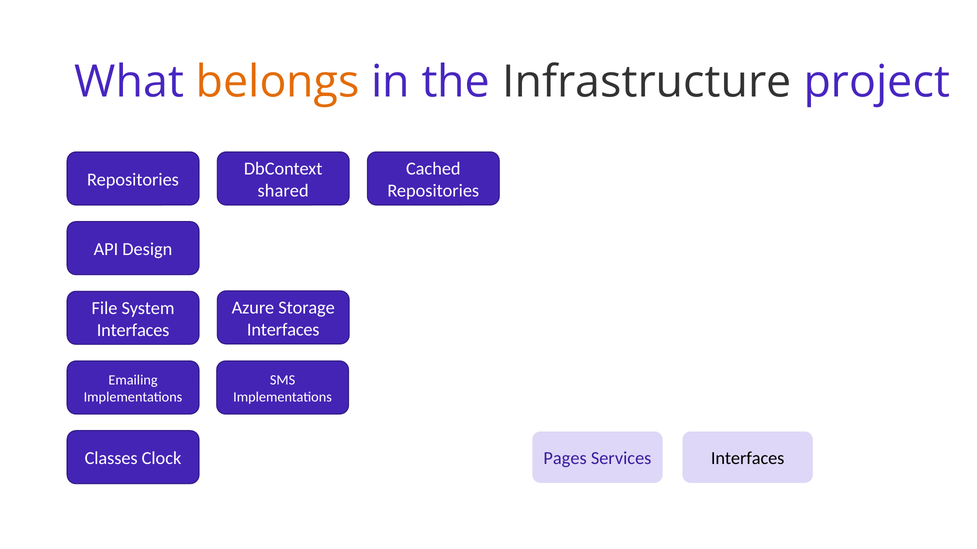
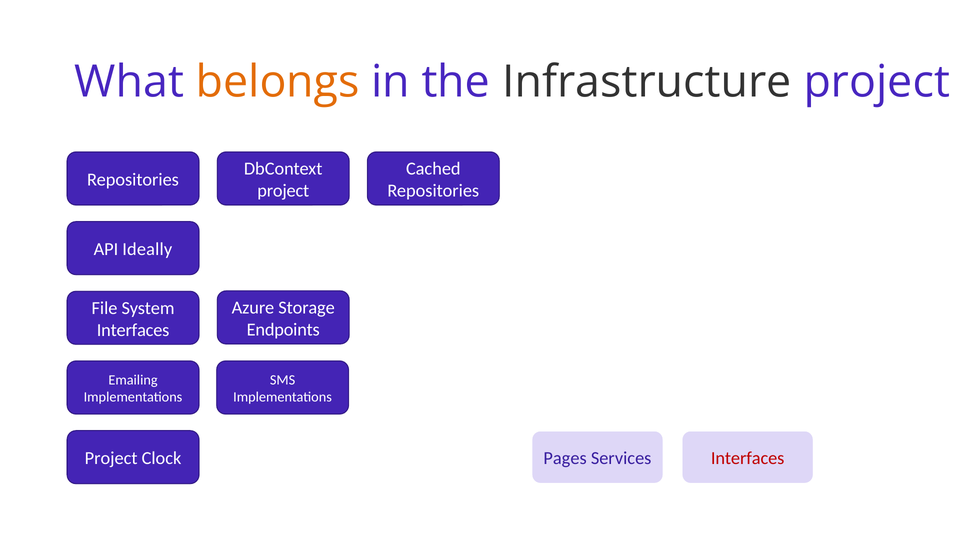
shared: shared -> project (283, 191)
Design: Design -> Ideally (147, 250)
Interfaces: Interfaces -> Endpoints (283, 330)
Classes: Classes -> Project (111, 459)
Interfaces colour: black -> red (748, 459)
